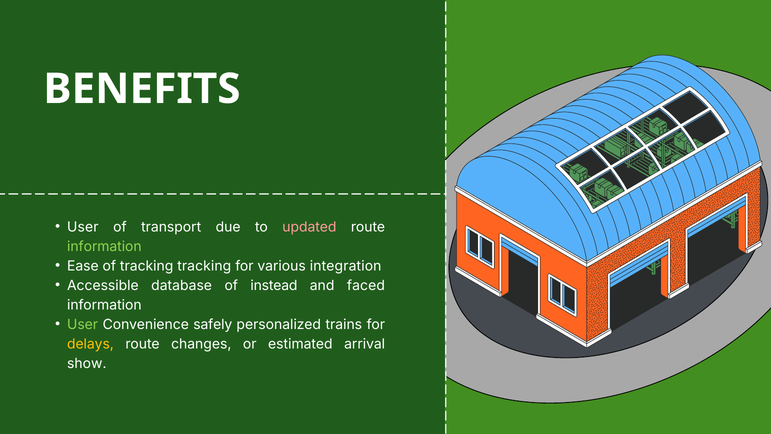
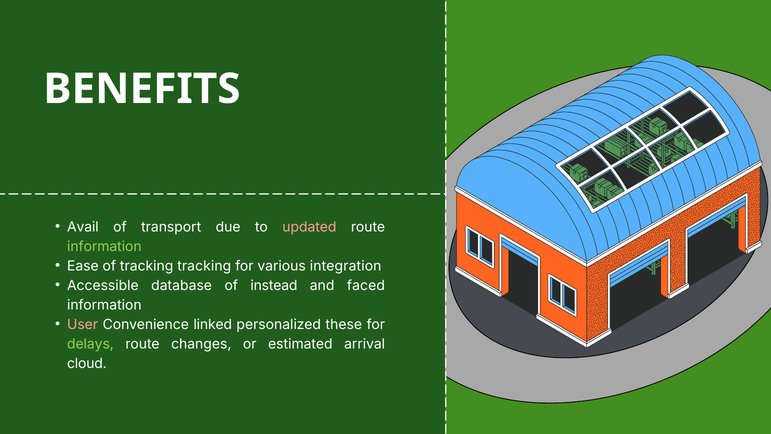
User: User -> Avail (83, 227)
User colour: light green -> pink (83, 324)
safely: safely -> linked (213, 324)
trains: trains -> these (344, 324)
delays colour: yellow -> light green (90, 344)
show: show -> cloud (87, 363)
